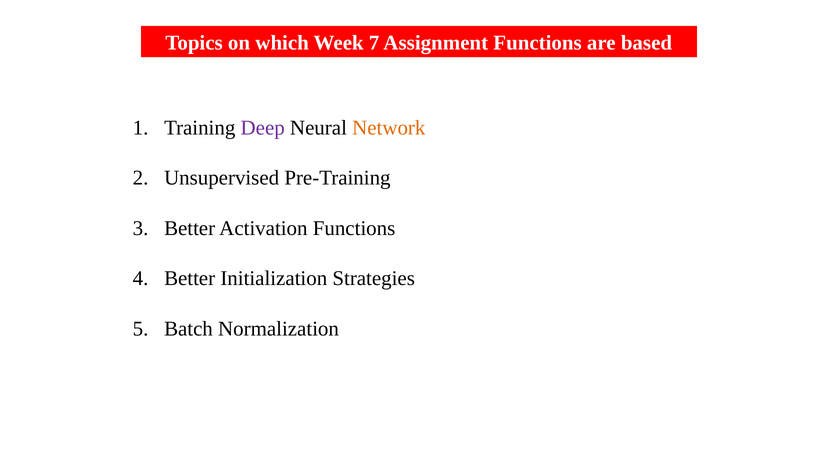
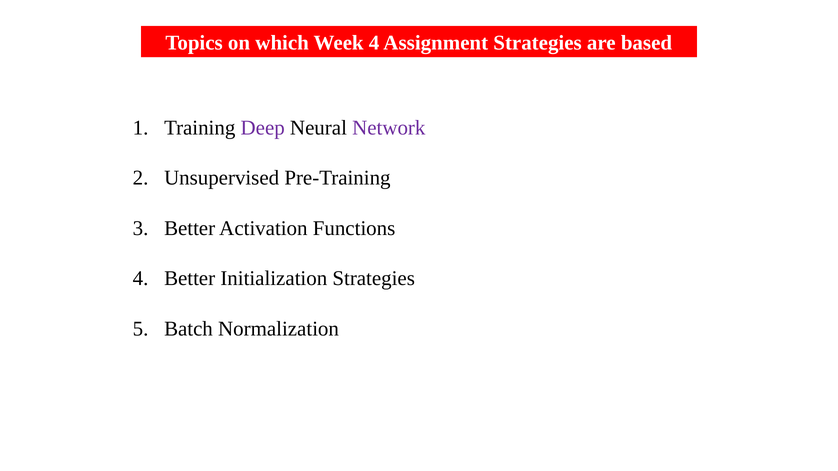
Week 7: 7 -> 4 (374, 43)
Assignment Functions: Functions -> Strategies (538, 43)
Network colour: orange -> purple (389, 128)
